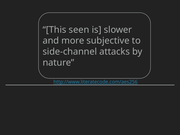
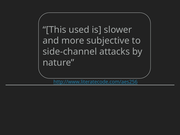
seen: seen -> used (79, 30)
